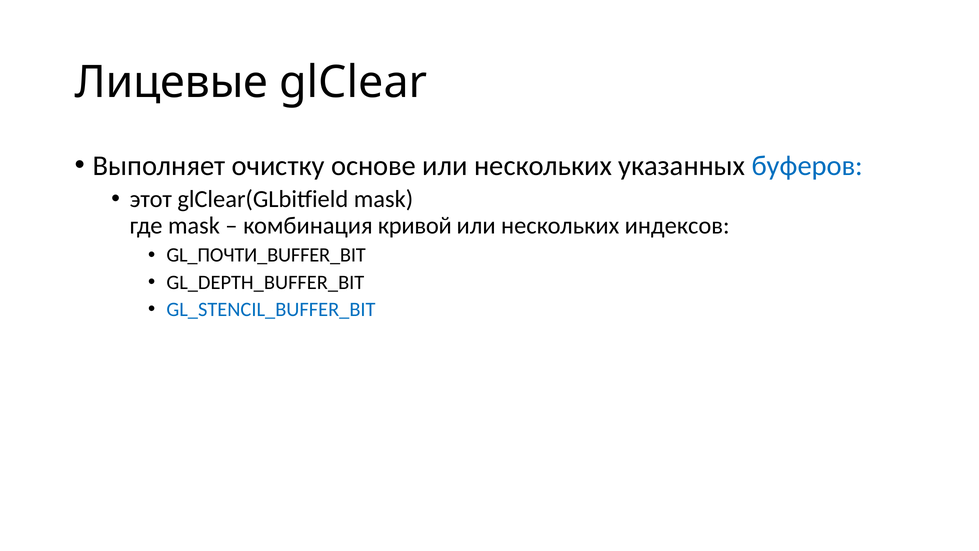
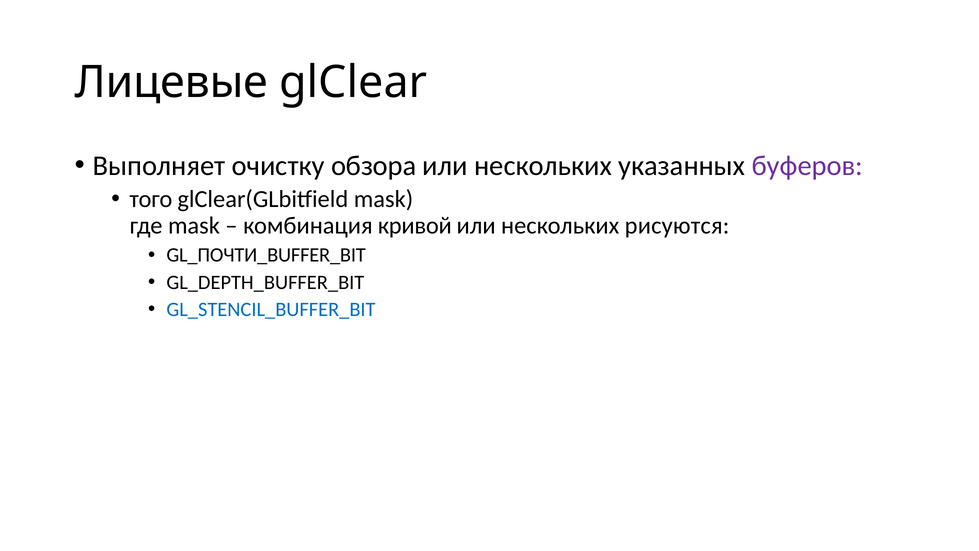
основе: основе -> обзора (374, 166)
буферов colour: blue -> purple (807, 166)
этот: этот -> того (151, 199)
индексов: индексов -> рисуются (677, 226)
